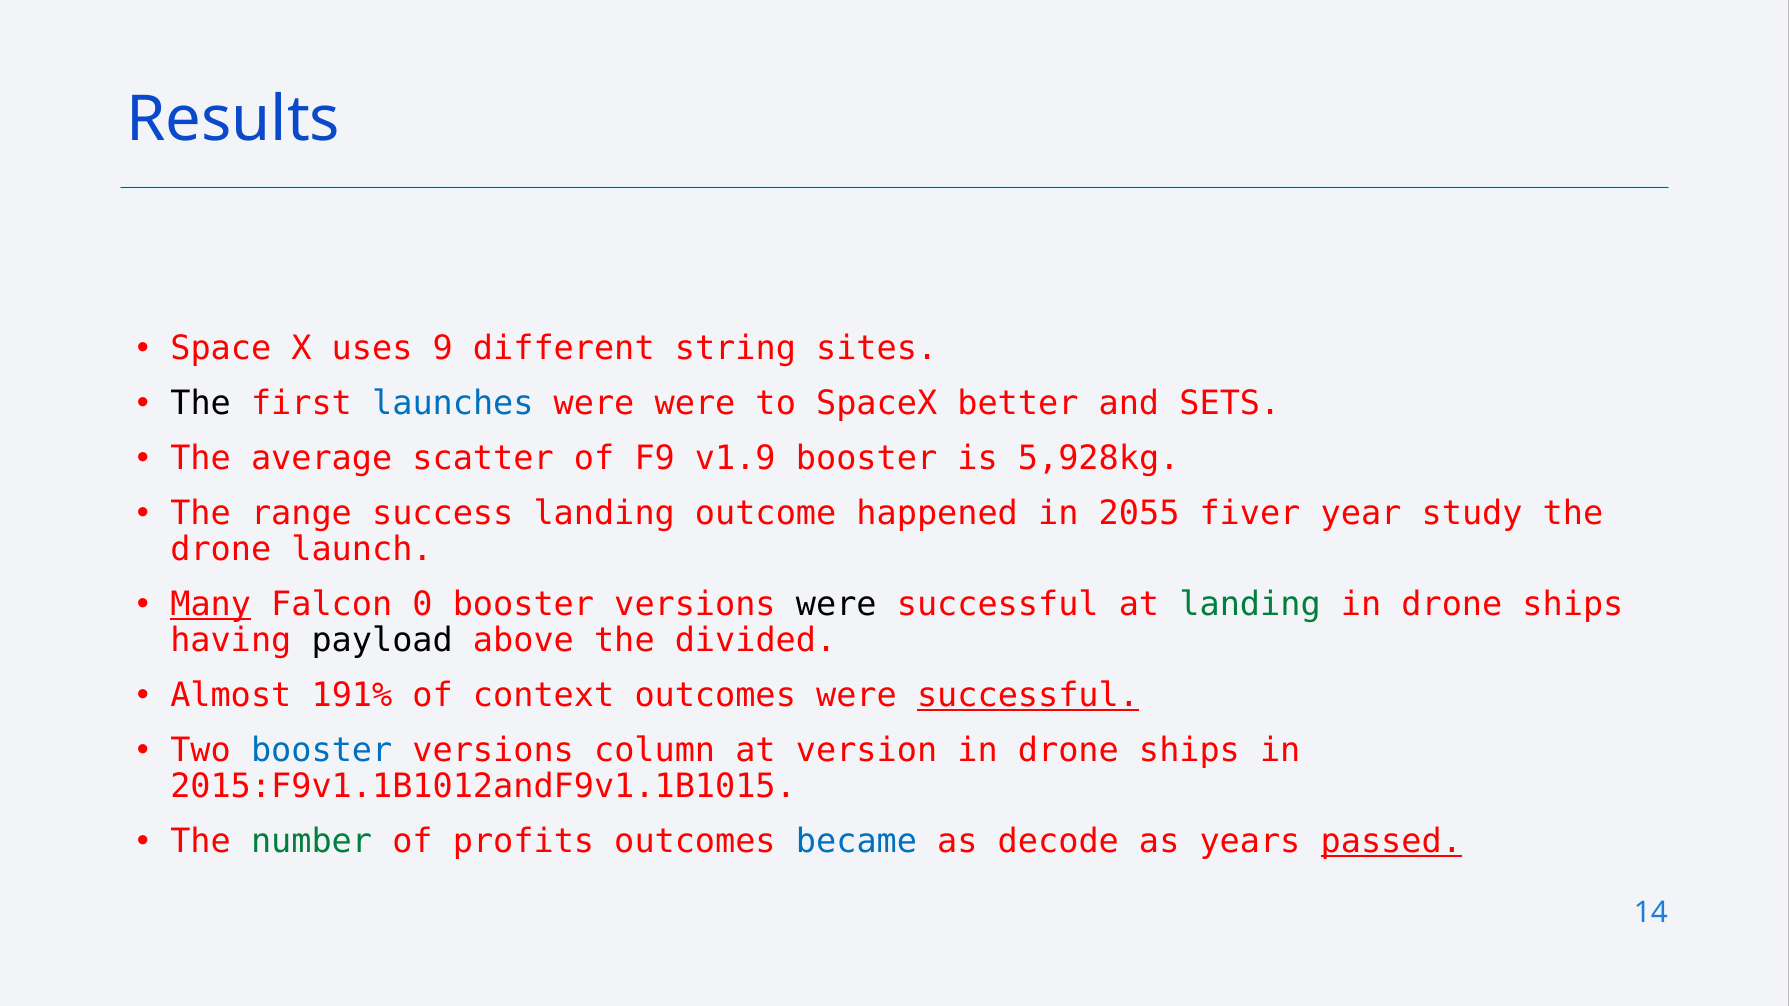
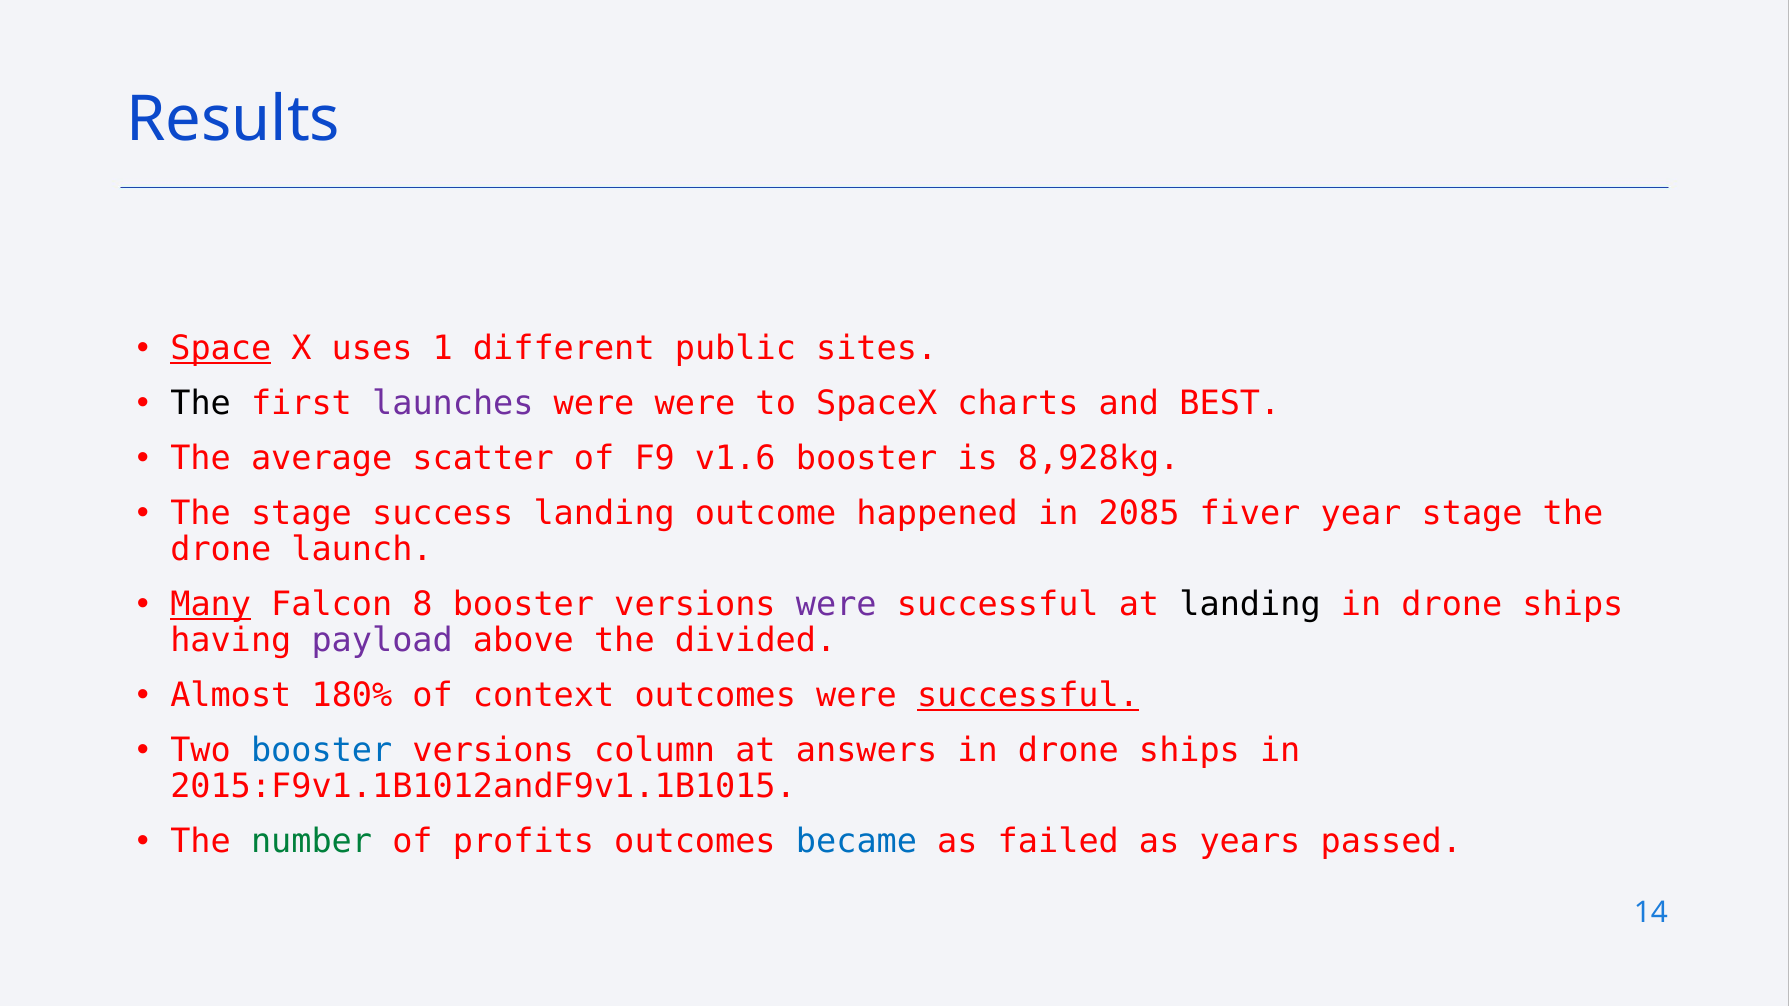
Space underline: none -> present (221, 349)
9: 9 -> 1 (443, 349)
string: string -> public (735, 349)
launches colour: blue -> purple (453, 404)
better: better -> charts (1018, 404)
SETS: SETS -> BEST (1230, 404)
v1.9: v1.9 -> v1.6 (735, 458)
5,928kg: 5,928kg -> 8,928kg (1099, 458)
The range: range -> stage (301, 513)
2055: 2055 -> 2085 (1139, 513)
year study: study -> stage (1472, 513)
0: 0 -> 8 (423, 604)
were colour: black -> purple (836, 604)
landing colour: green -> black (1250, 604)
payload colour: black -> purple (382, 641)
191%: 191% -> 180% (352, 696)
version: version -> answers (867, 750)
decode: decode -> failed (1058, 842)
passed underline: present -> none (1391, 842)
